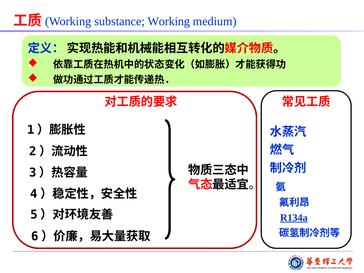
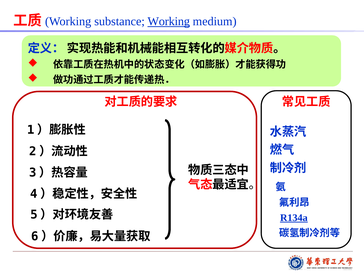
Working underline: none -> present (169, 21)
